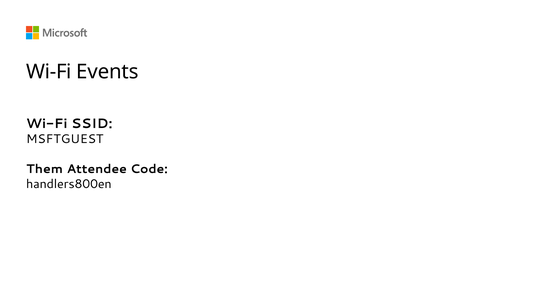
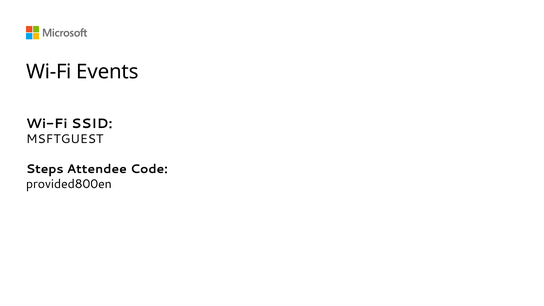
Them: Them -> Steps (45, 169)
handlers800en: handlers800en -> provided800en (69, 184)
